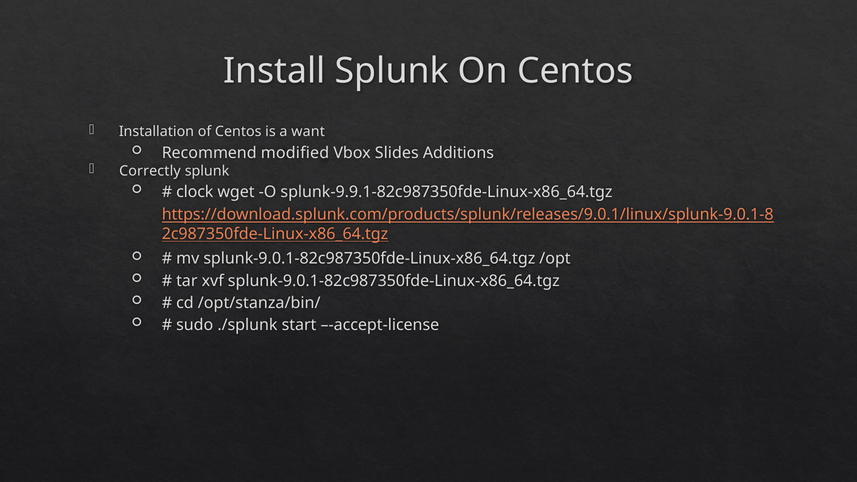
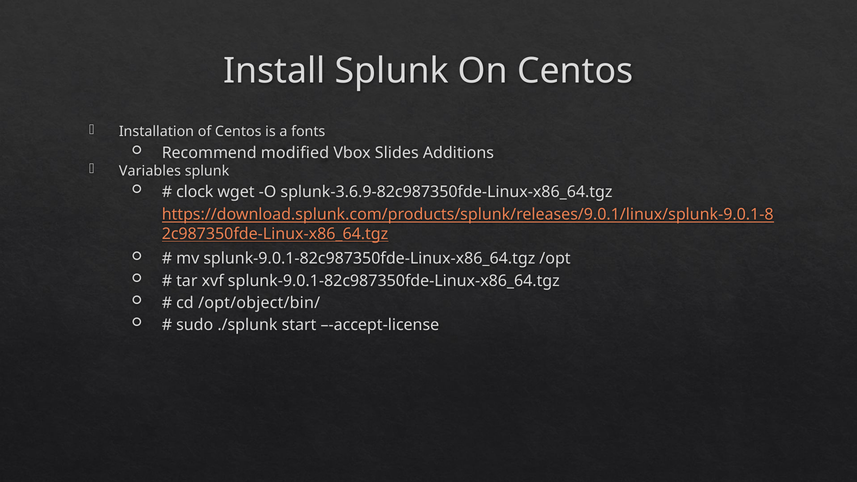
want: want -> fonts (308, 132)
Correctly: Correctly -> Variables (150, 171)
splunk-9.9.1-82c987350fde-Linux-x86_64.tgz: splunk-9.9.1-82c987350fde-Linux-x86_64.tgz -> splunk-3.6.9-82c987350fde-Linux-x86_64.tgz (446, 192)
/opt/stanza/bin/: /opt/stanza/bin/ -> /opt/object/bin/ (259, 303)
